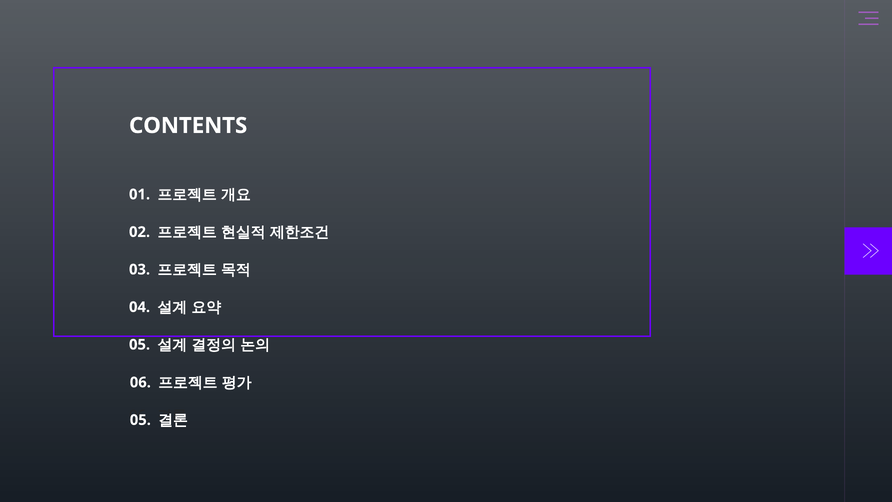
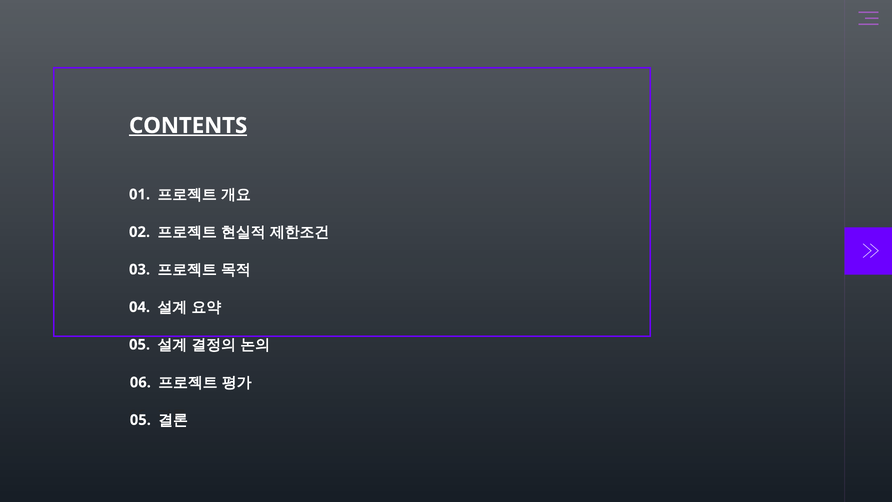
CONTENTS underline: none -> present (188, 126)
